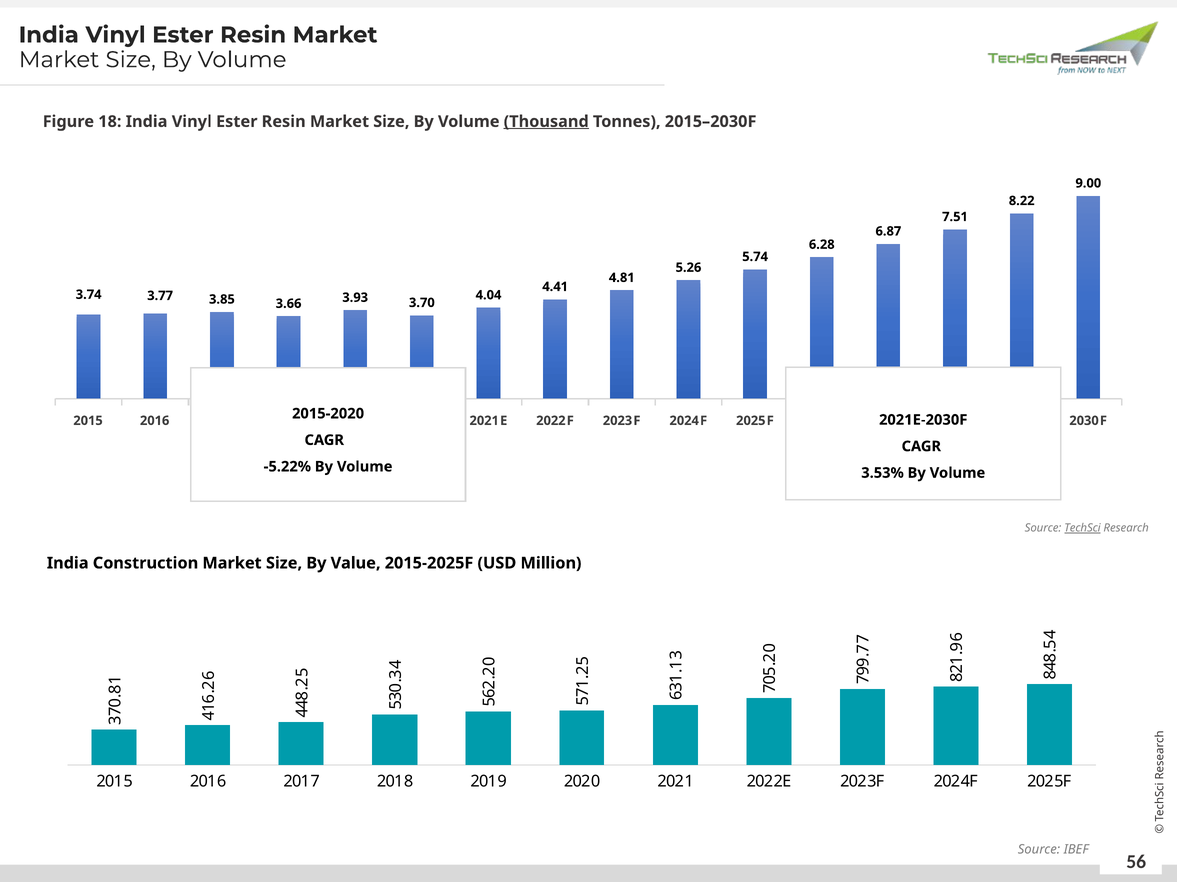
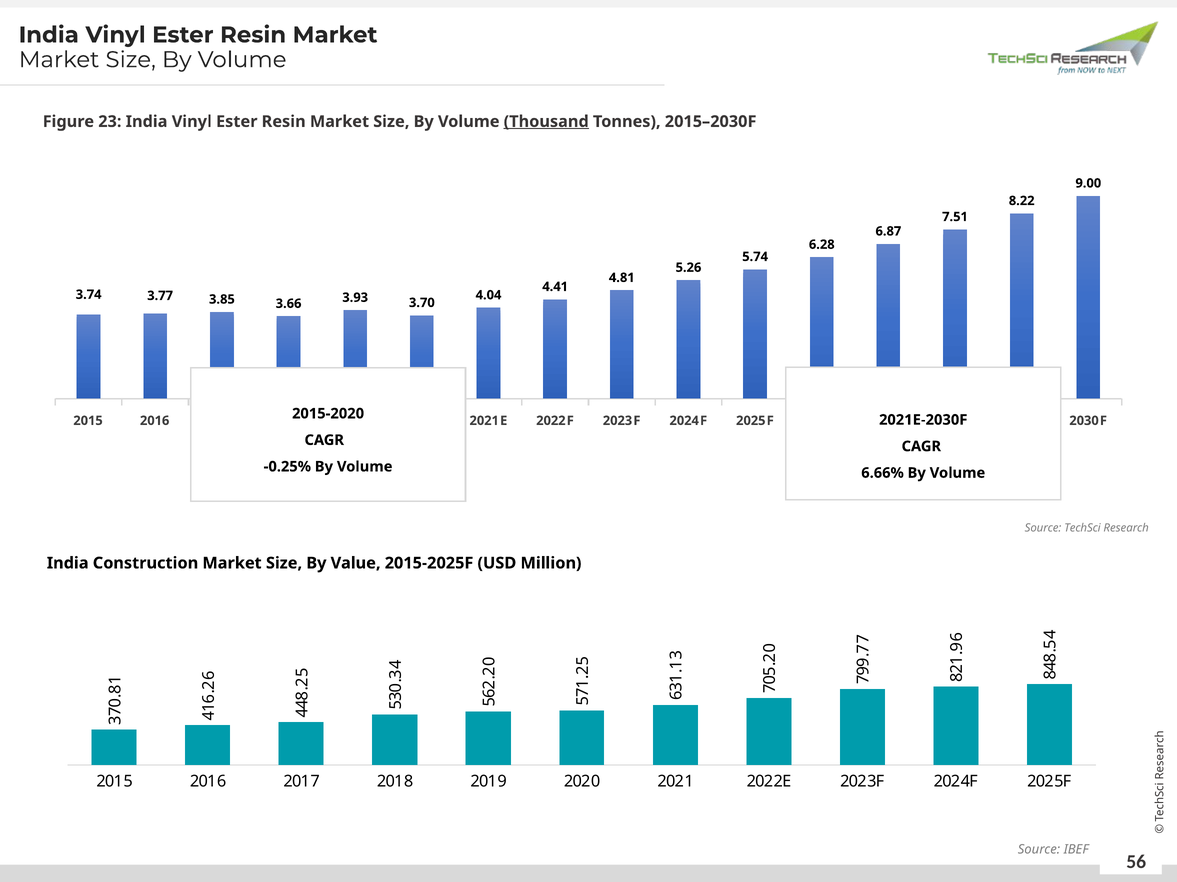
18: 18 -> 23 (110, 122)
-5.22%: -5.22% -> -0.25% (287, 467)
3.53%: 3.53% -> 6.66% (883, 473)
TechSci underline: present -> none (1082, 529)
